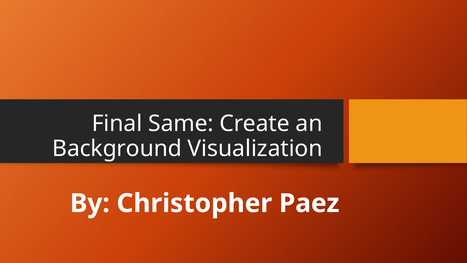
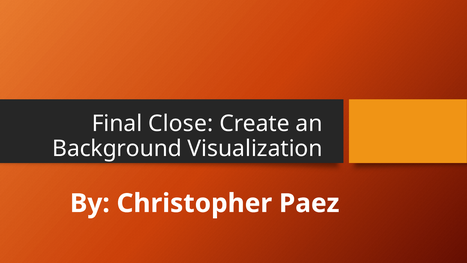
Same: Same -> Close (181, 124)
